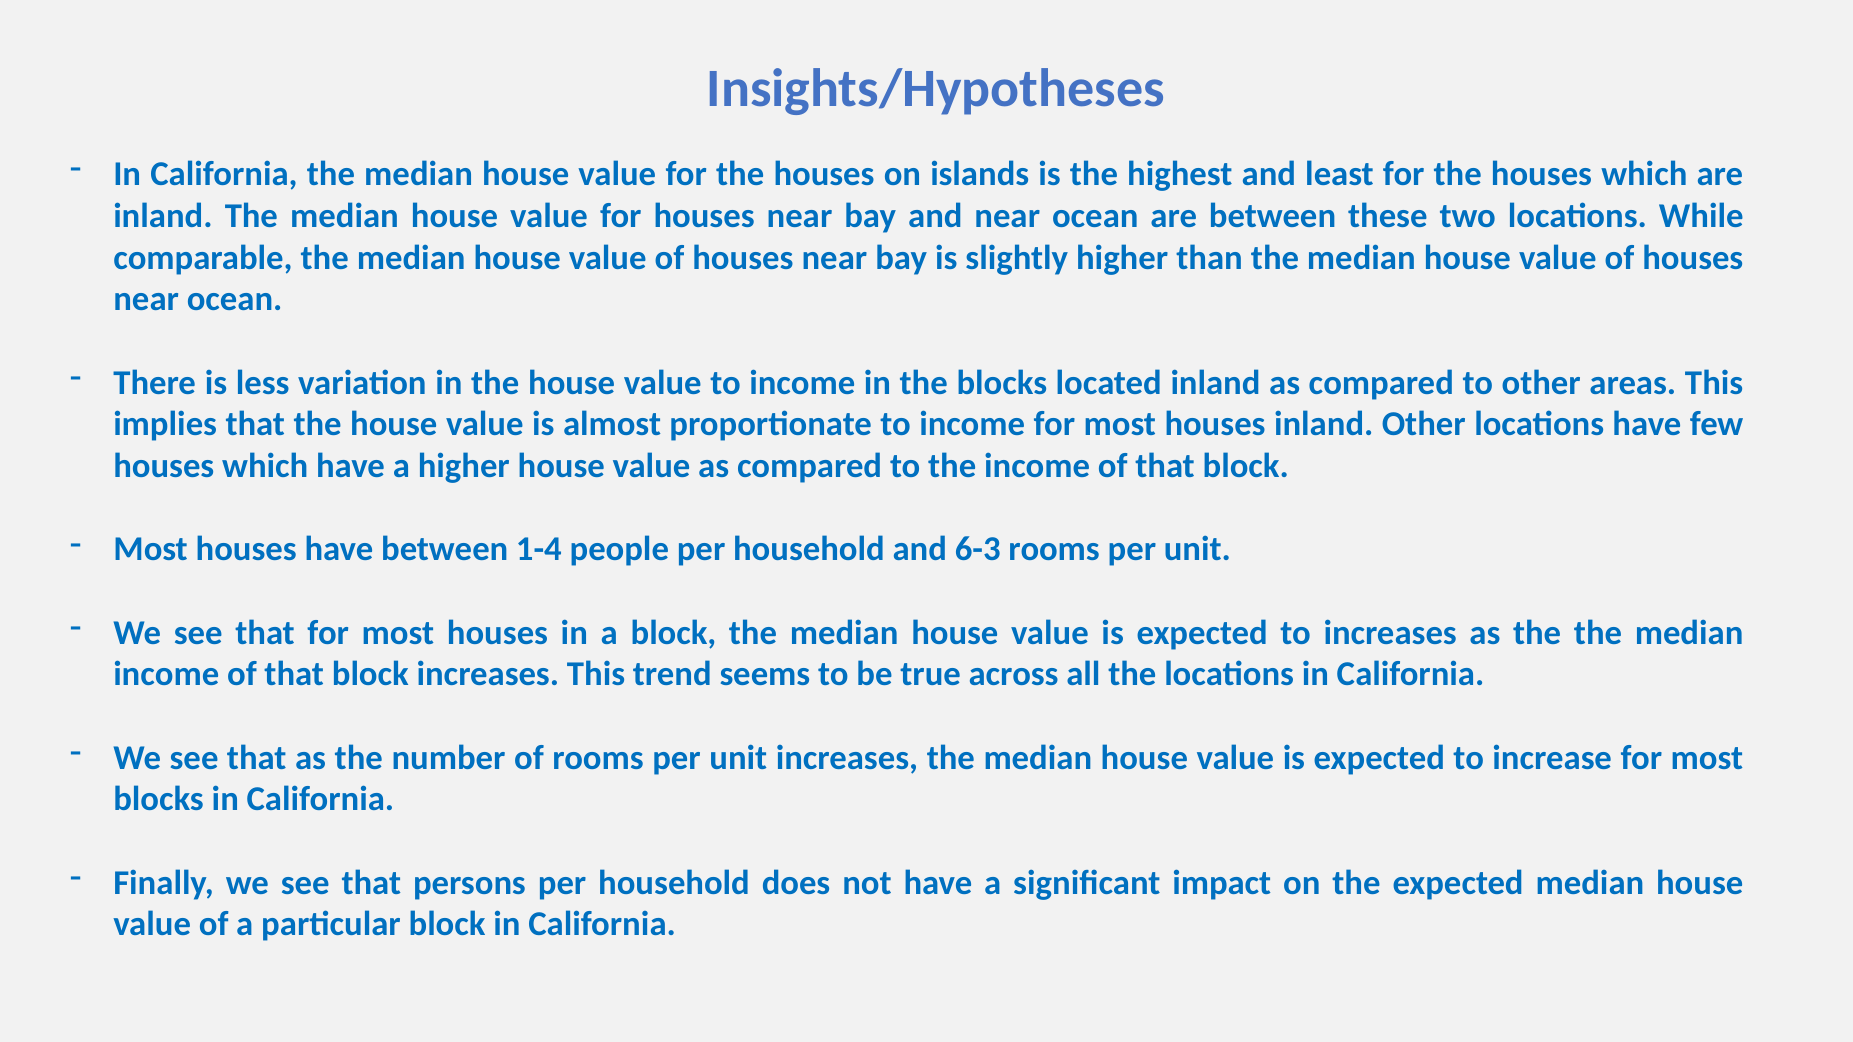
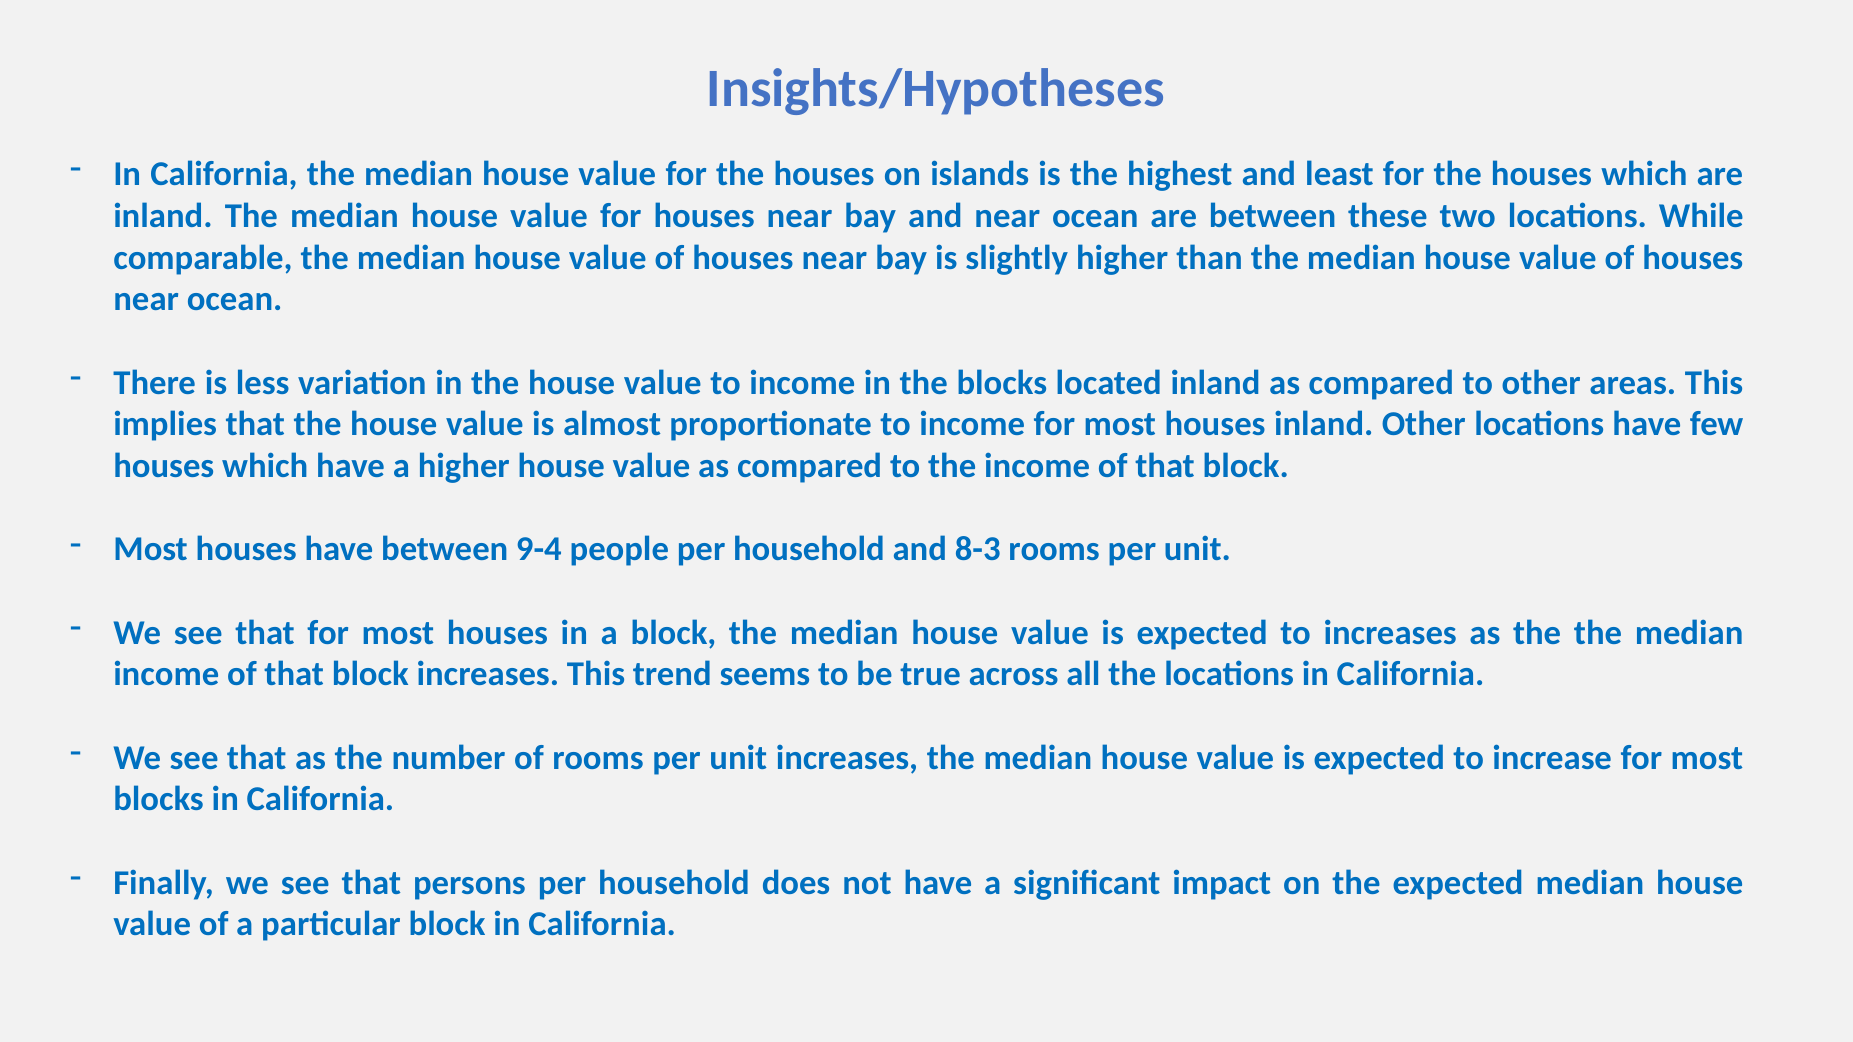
1-4: 1-4 -> 9-4 (539, 549)
6-3: 6-3 -> 8-3 (978, 549)
